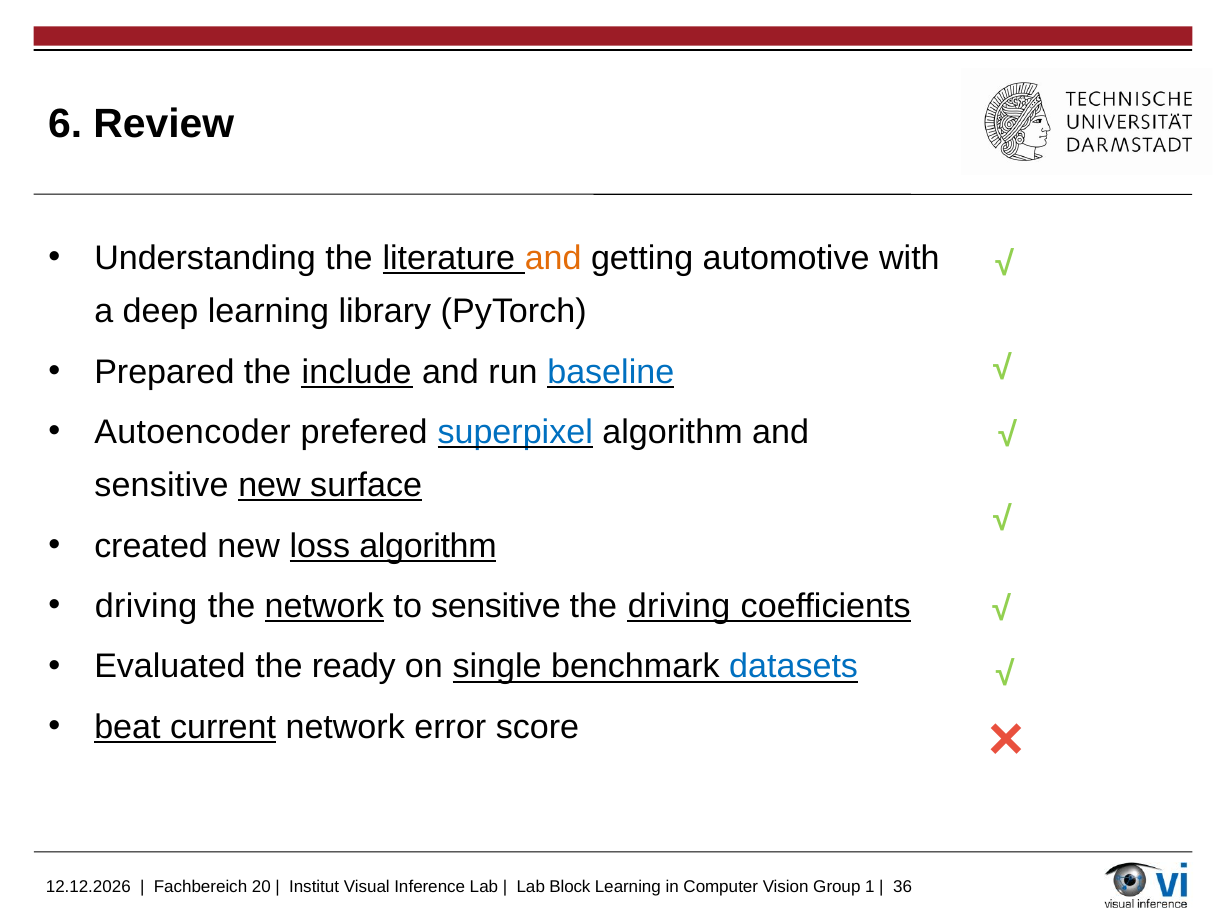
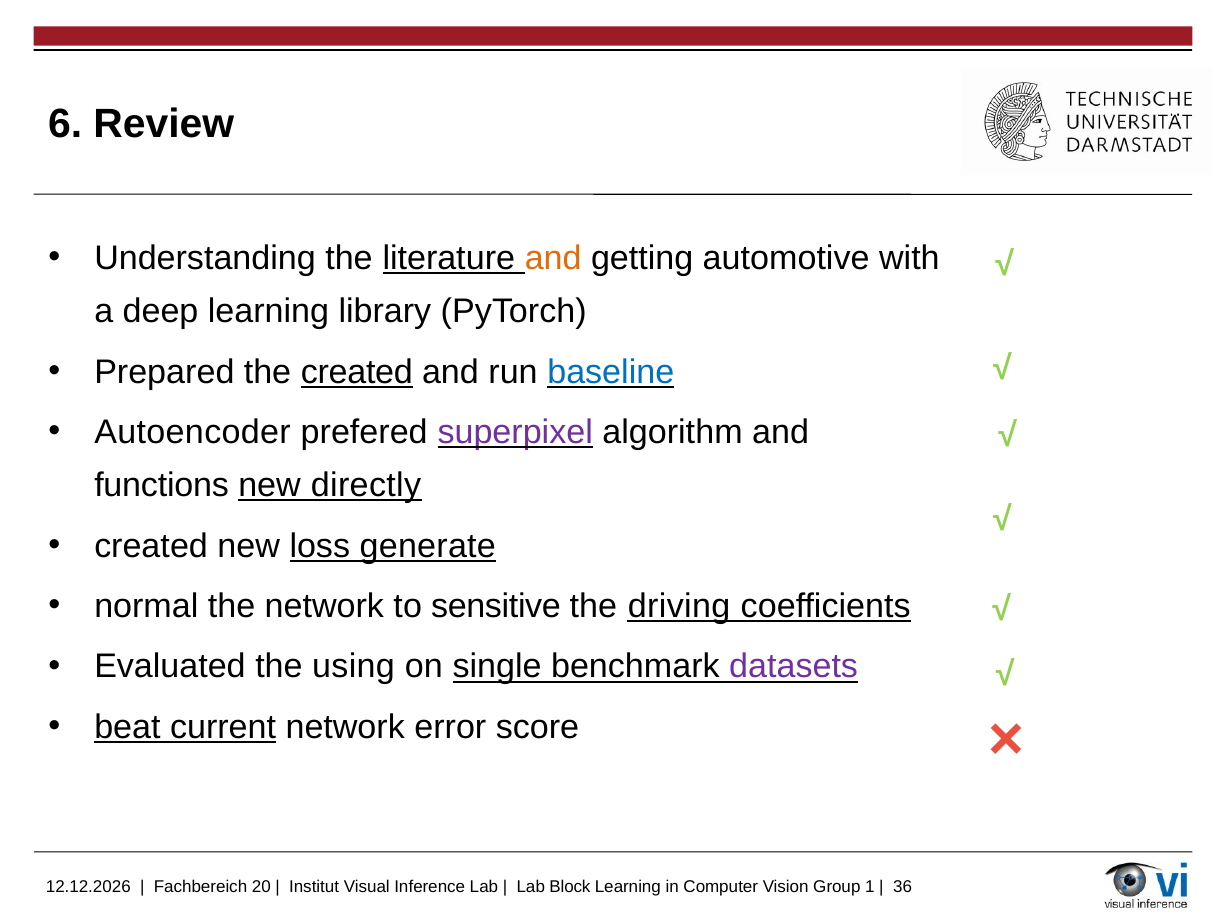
the include: include -> created (357, 372)
superpixel colour: blue -> purple (515, 433)
sensitive: sensitive -> functions (162, 486)
surface: surface -> directly (366, 486)
loss algorithm: algorithm -> generate (428, 546)
driving: driving -> normal (146, 607)
network underline: present -> none (324, 607)
ready: ready -> using (353, 667)
datasets colour: blue -> purple (794, 667)
